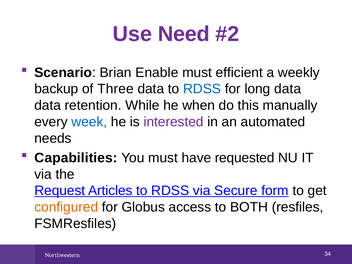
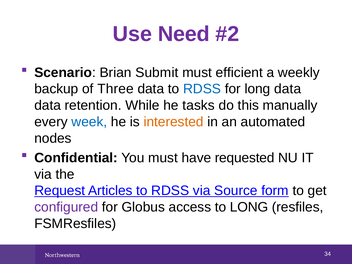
Enable: Enable -> Submit (157, 73)
when: when -> tasks (199, 105)
interested colour: purple -> orange (174, 122)
needs: needs -> nodes (53, 138)
Capabilities: Capabilities -> Confidential (76, 158)
Secure: Secure -> Source (236, 191)
configured colour: orange -> purple (66, 207)
to BOTH: BOTH -> LONG (249, 207)
